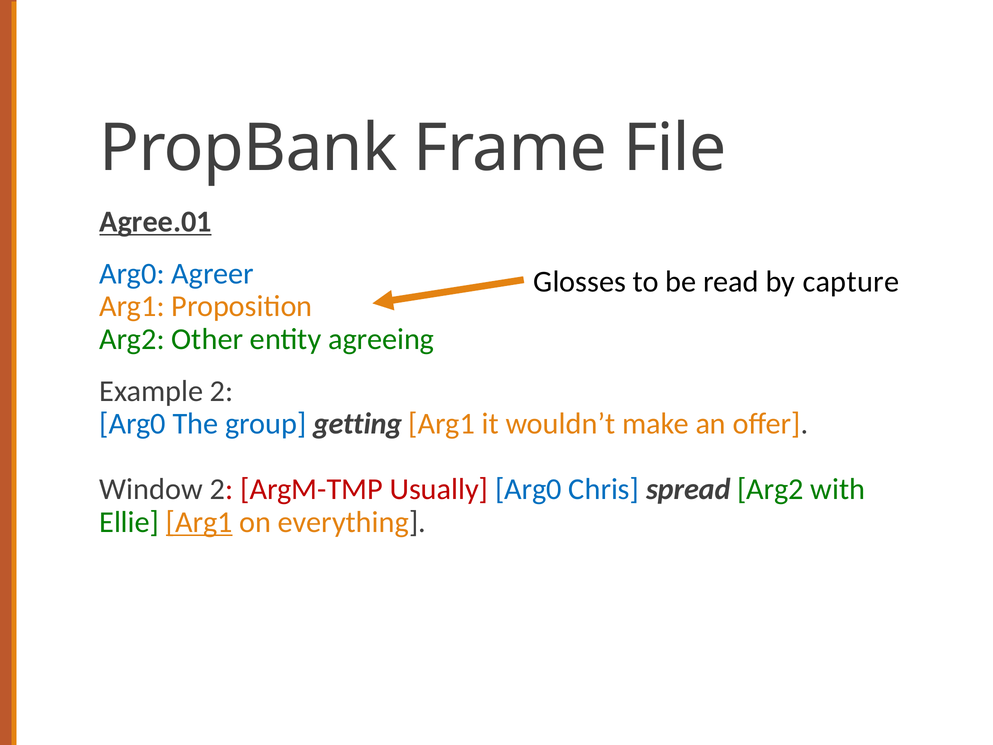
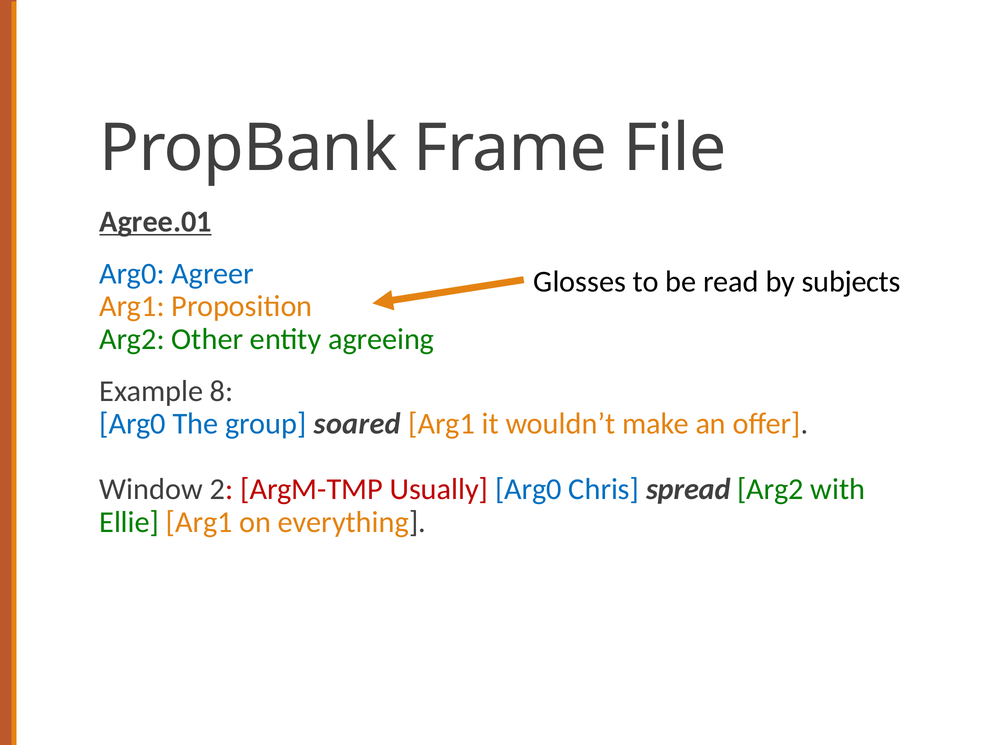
capture: capture -> subjects (851, 282)
Example 2: 2 -> 8 (222, 391)
getting: getting -> soared (357, 424)
Arg1 underline: present -> none (199, 522)
